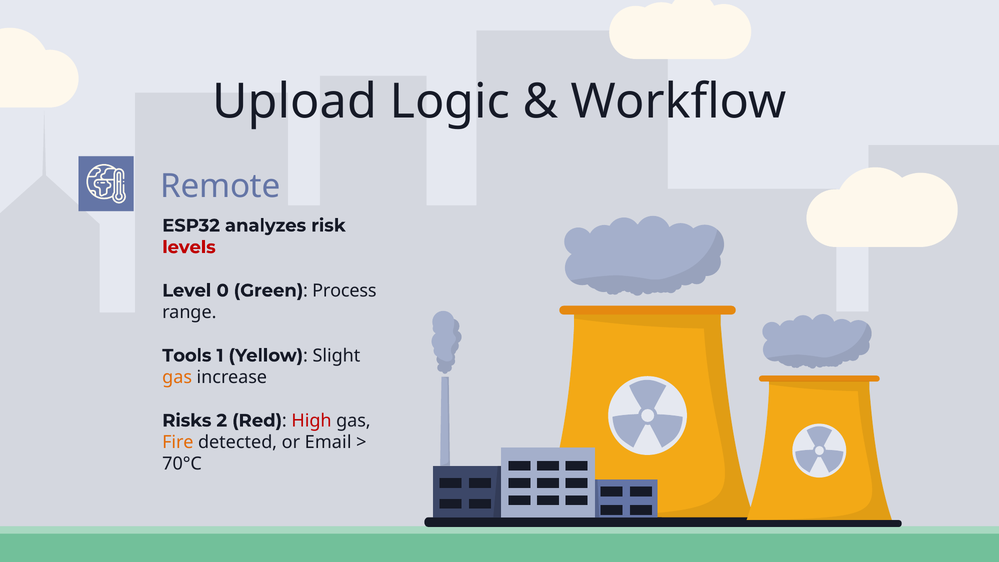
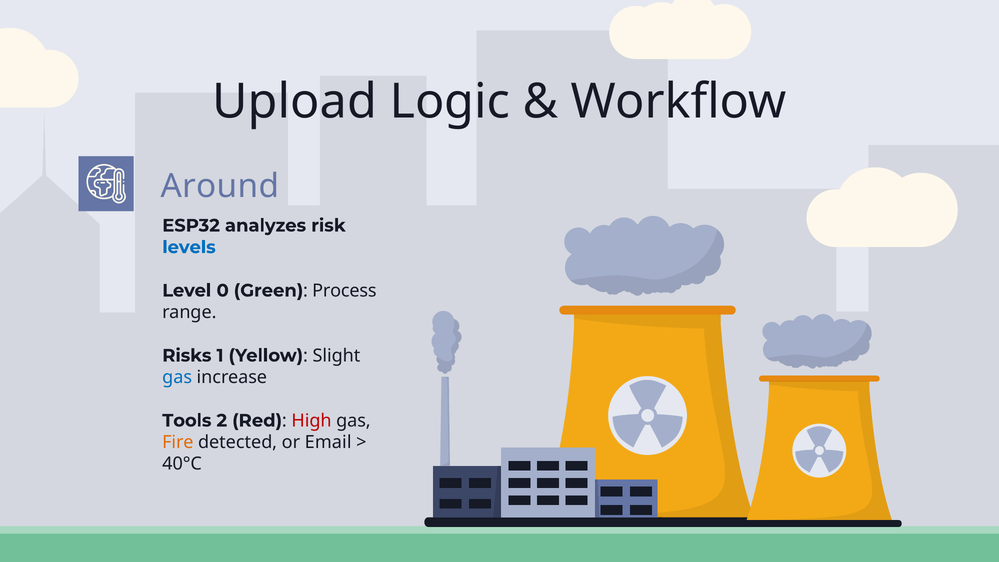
Remote: Remote -> Around (220, 186)
levels colour: red -> blue (189, 247)
Tools: Tools -> Risks (187, 356)
gas colour: orange -> blue (177, 377)
Risks: Risks -> Tools (187, 421)
70°C: 70°C -> 40°C (182, 464)
